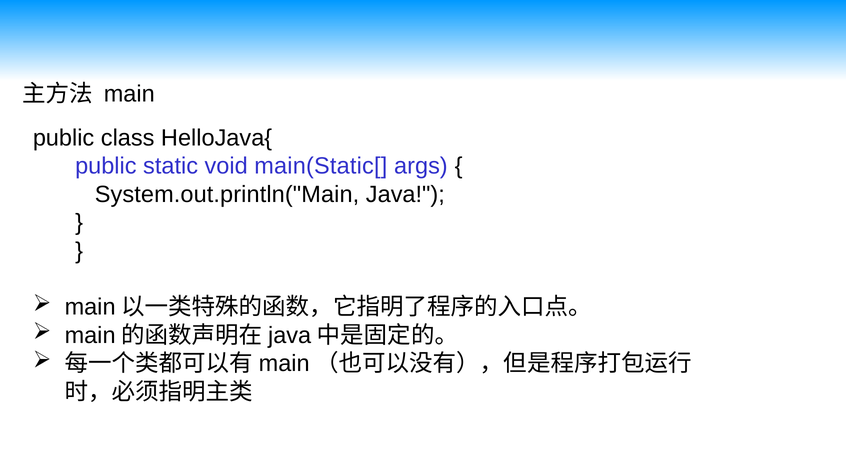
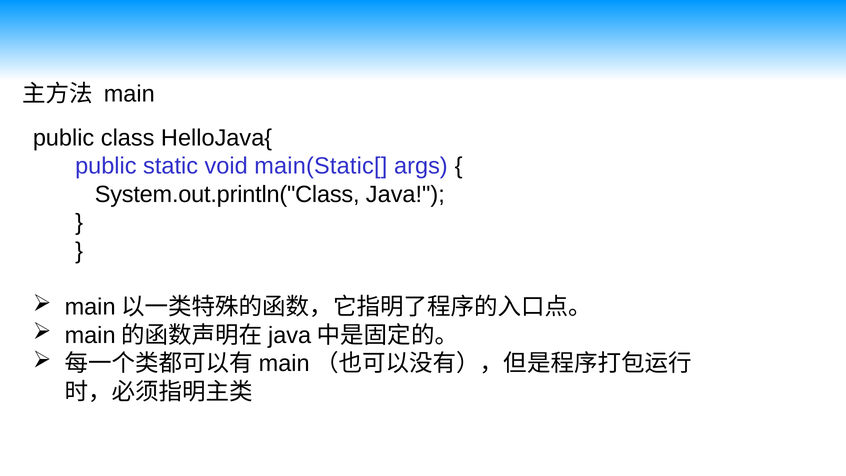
System.out.println("Main: System.out.println("Main -> System.out.println("Class (227, 194)
